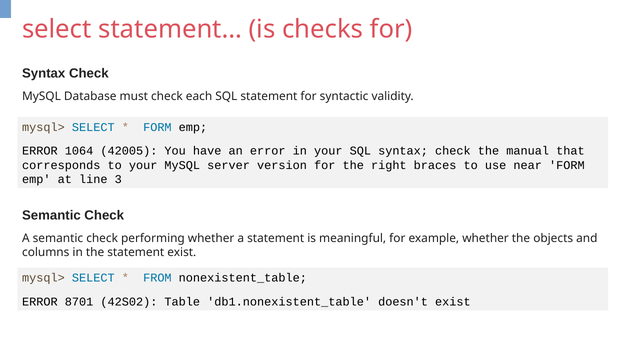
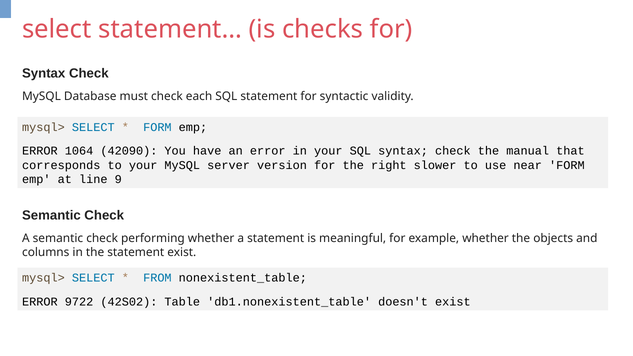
42005: 42005 -> 42090 (129, 151)
braces: braces -> slower (435, 165)
3: 3 -> 9 (118, 179)
8701: 8701 -> 9722 (79, 302)
